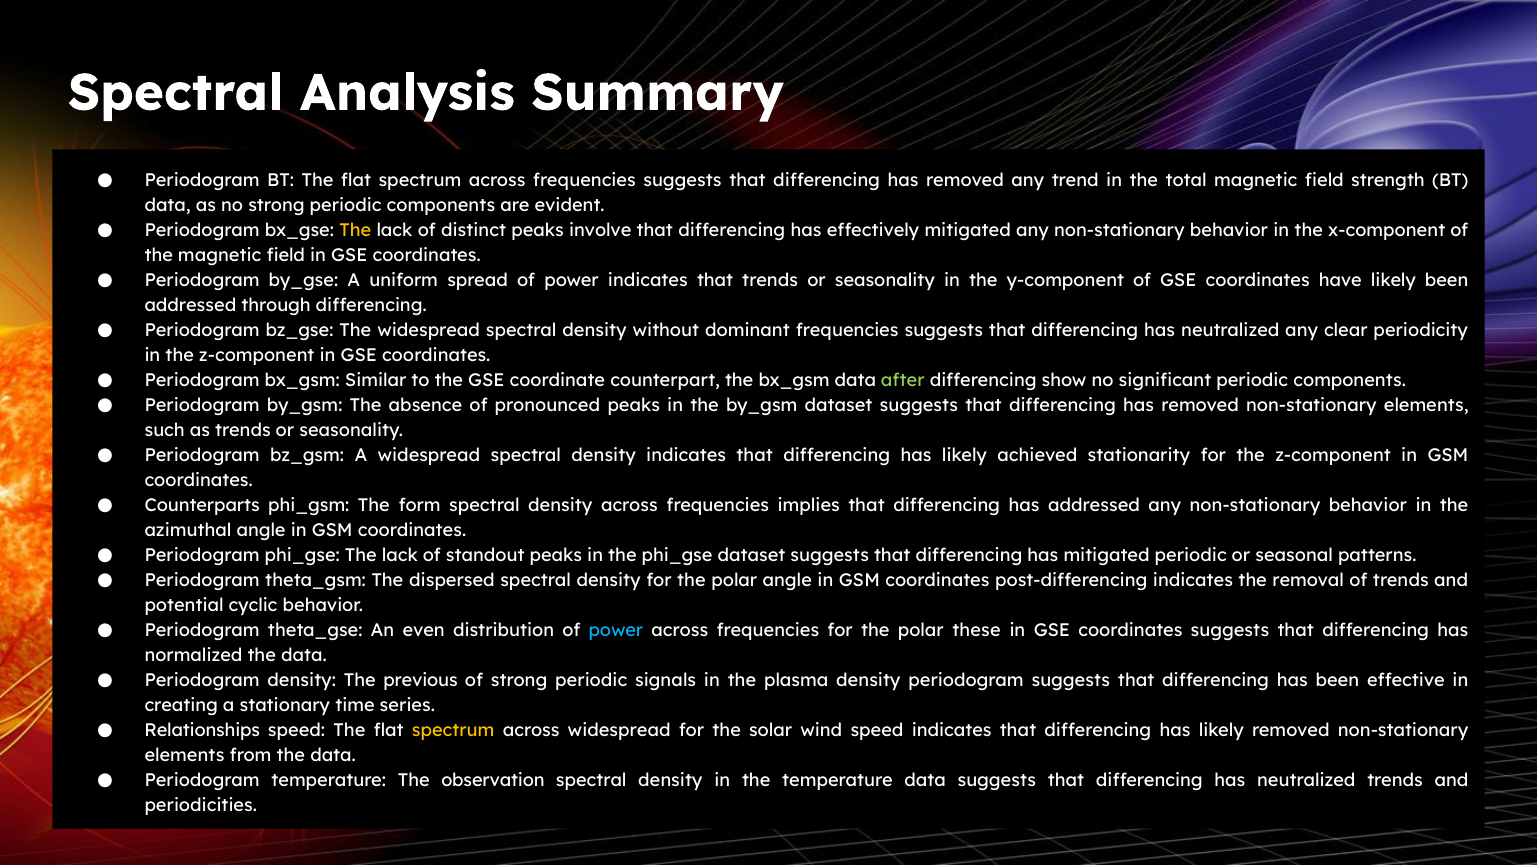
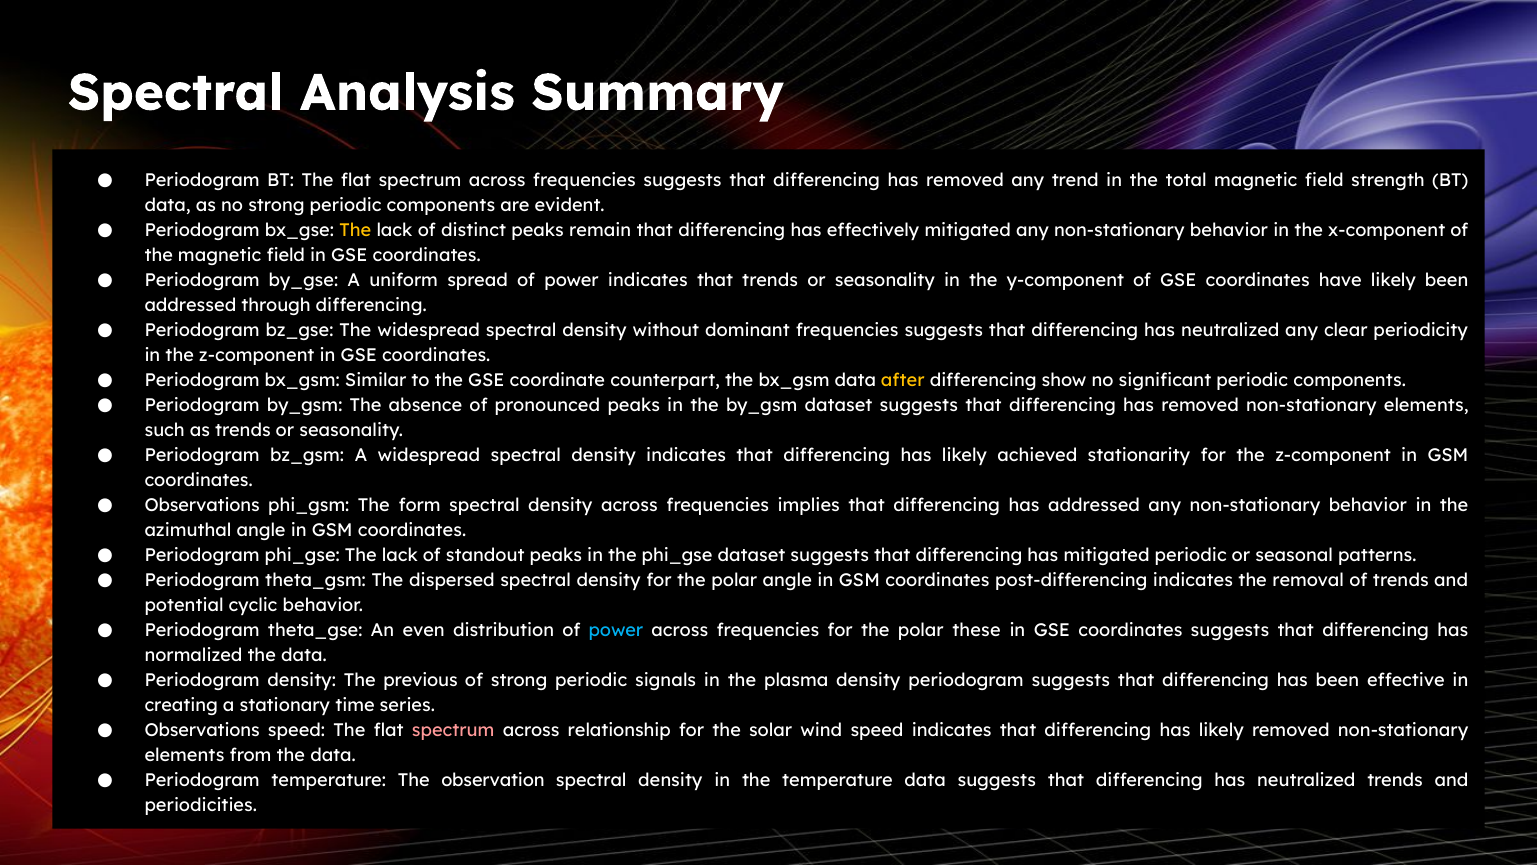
involve: involve -> remain (600, 230)
after colour: light green -> yellow (903, 380)
Counterparts: Counterparts -> Observations (202, 505)
Relationships: Relationships -> Observations (202, 730)
spectrum colour: yellow -> pink (453, 730)
across widespread: widespread -> relationship (619, 730)
